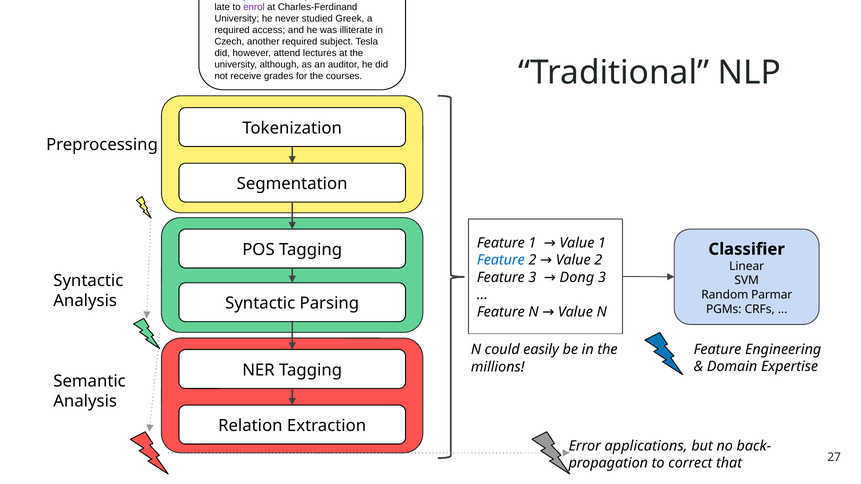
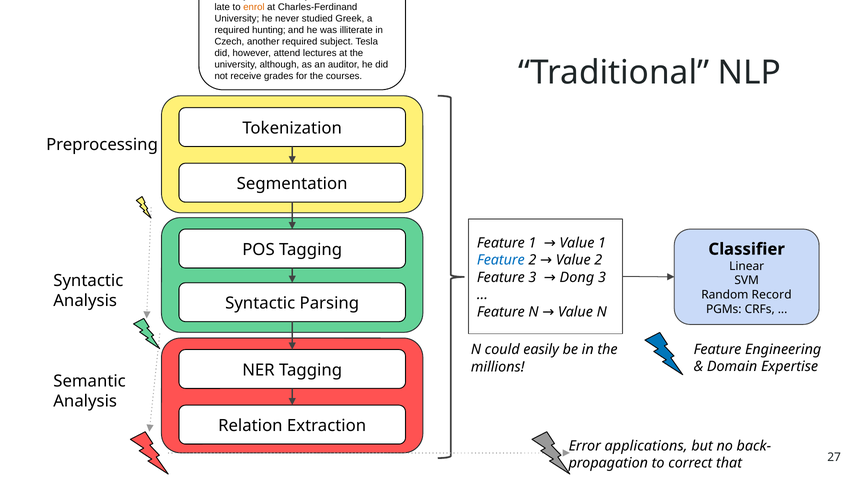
enrol colour: purple -> orange (254, 7)
access: access -> hunting (269, 30)
Parmar: Parmar -> Record (772, 295)
